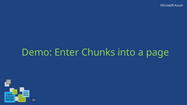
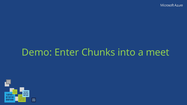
page: page -> meet (158, 53)
